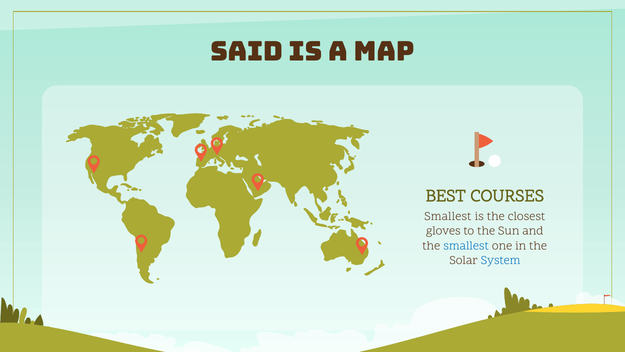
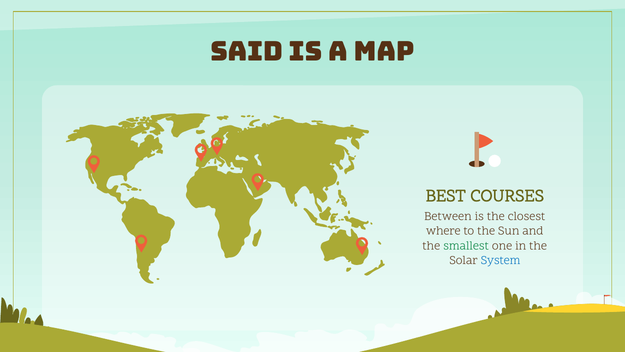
Smallest: Smallest -> Between (448, 216)
gloves: gloves -> where (443, 231)
smallest colour: blue -> green (466, 245)
